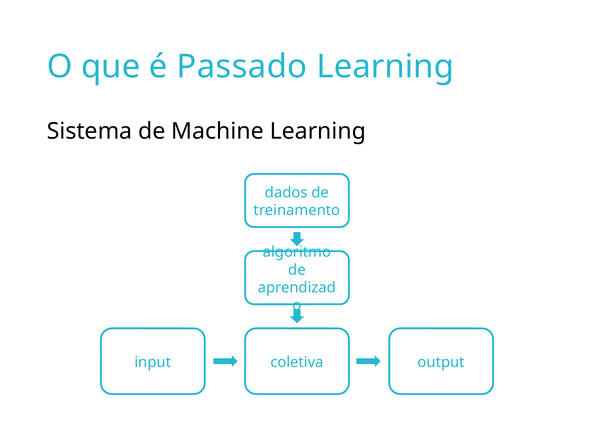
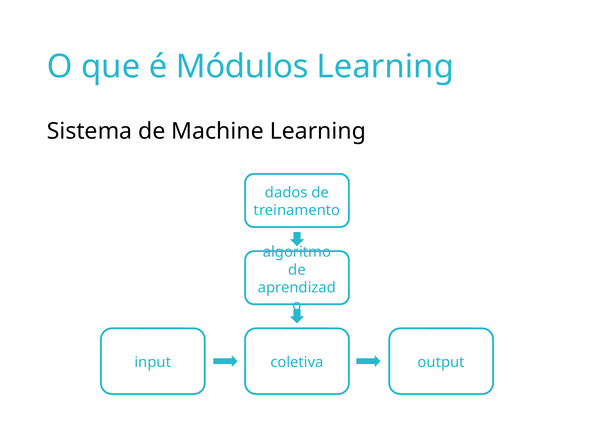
Passado: Passado -> Módulos (242, 67)
